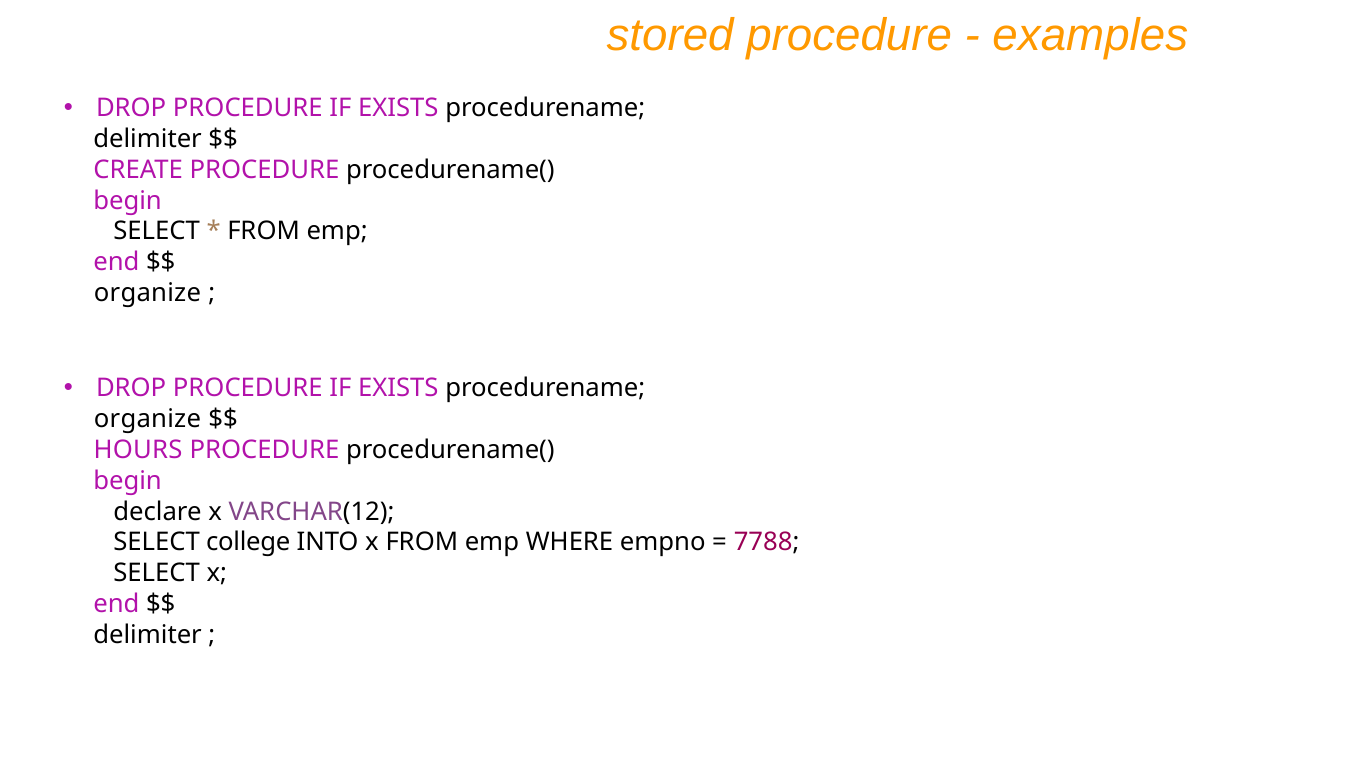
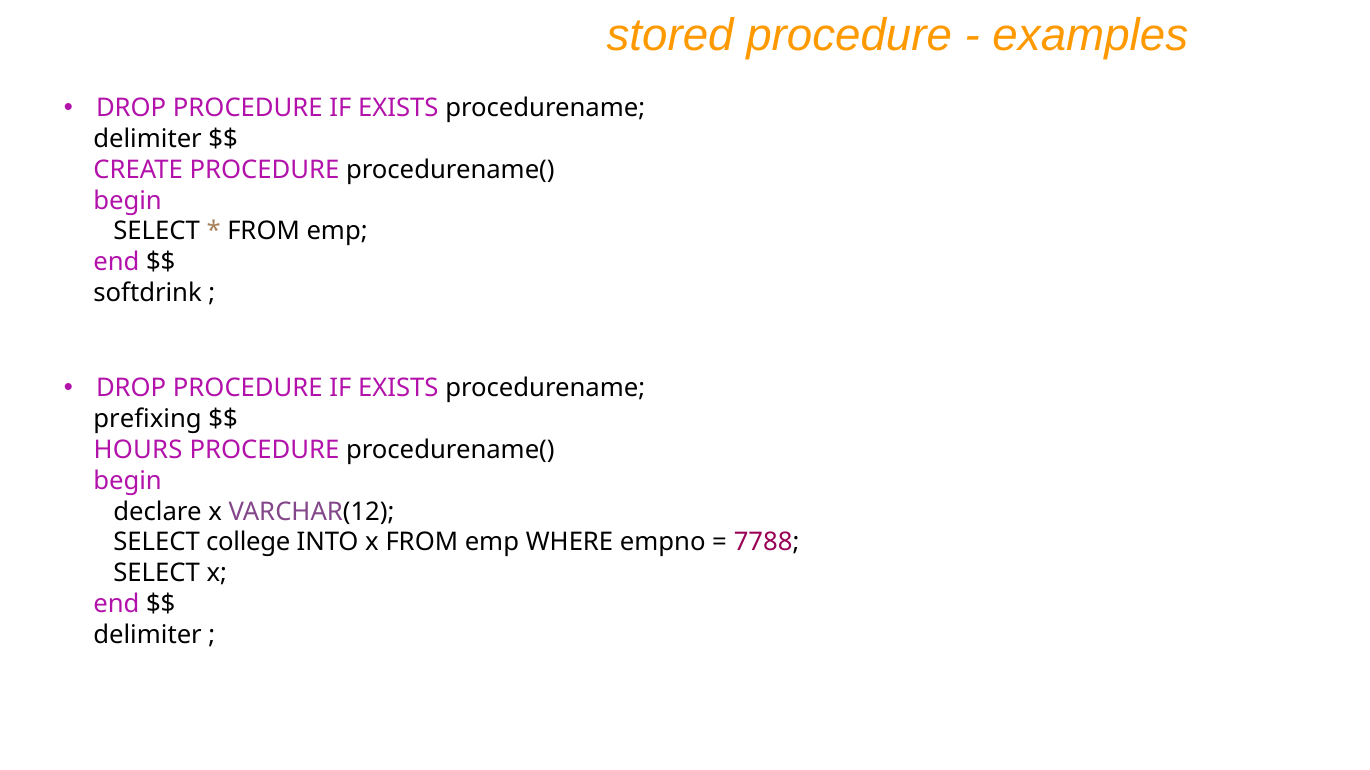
organize: organize -> softdrink (148, 293)
organize: organize -> prefixing (148, 420)
